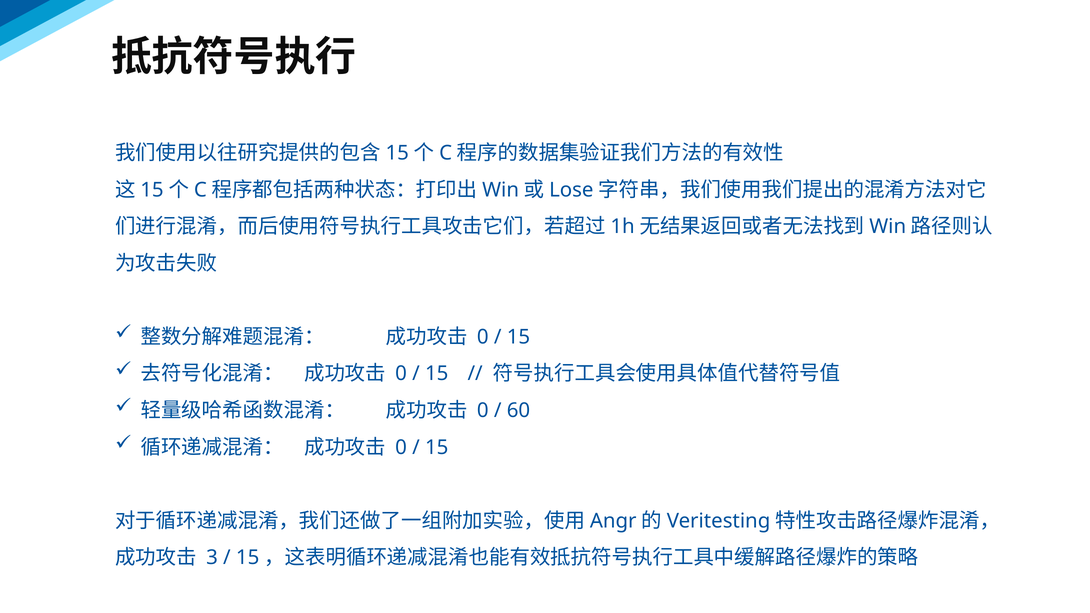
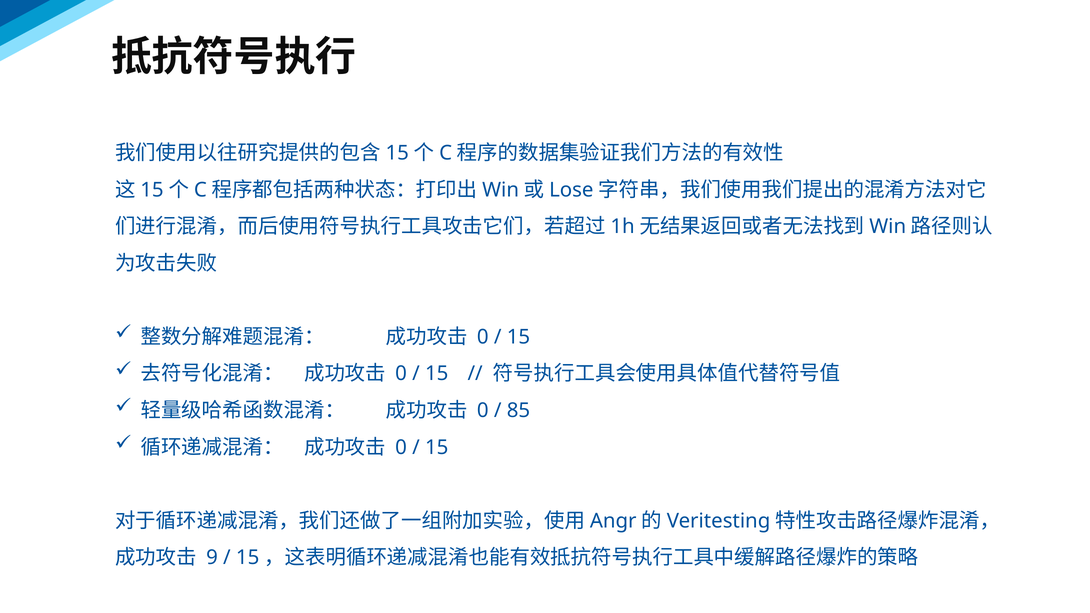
60: 60 -> 85 (518, 411)
3: 3 -> 9 (212, 558)
